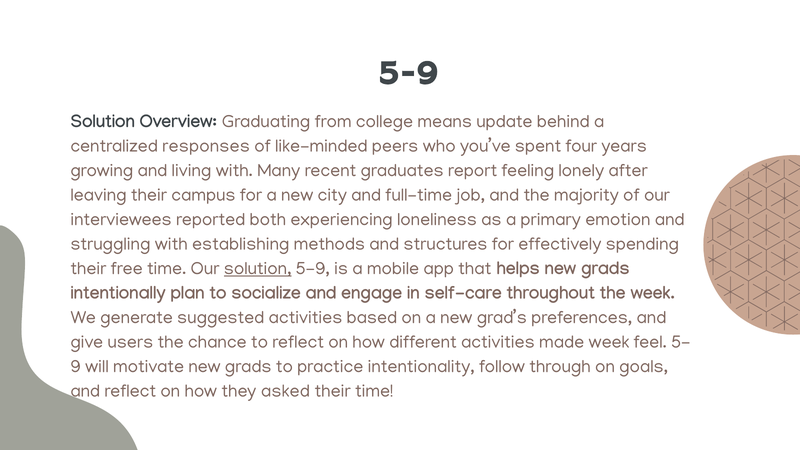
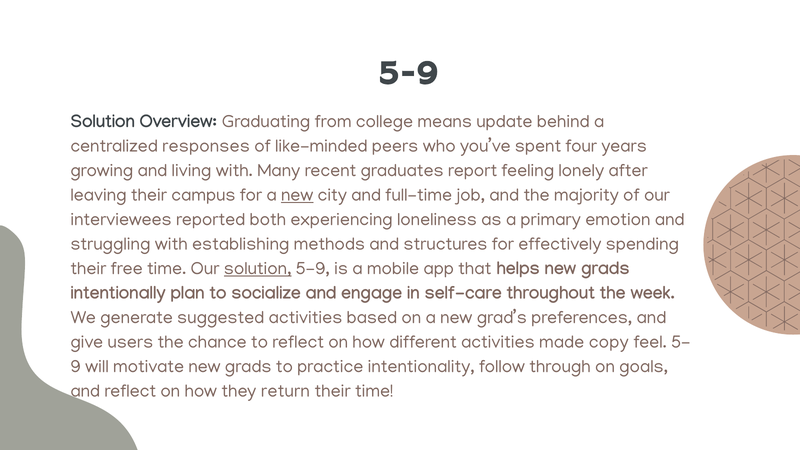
new underline: none -> present (297, 195)
made week: week -> copy (609, 342)
asked: asked -> return (285, 391)
